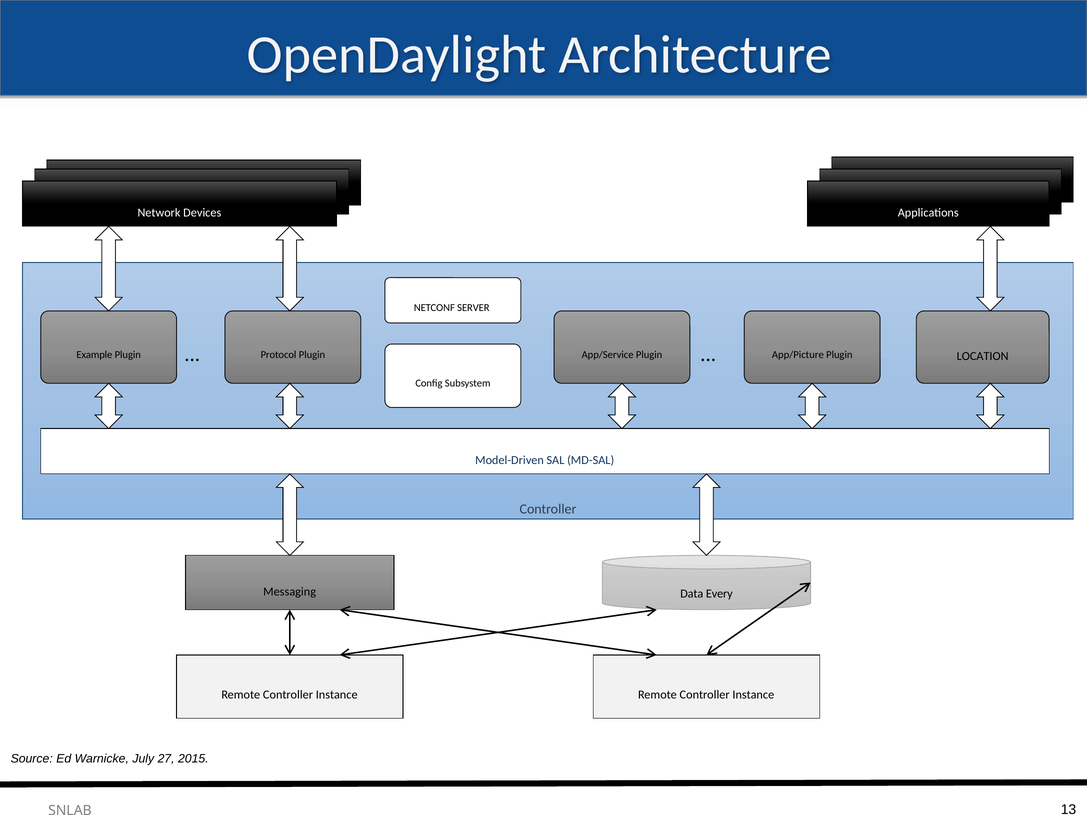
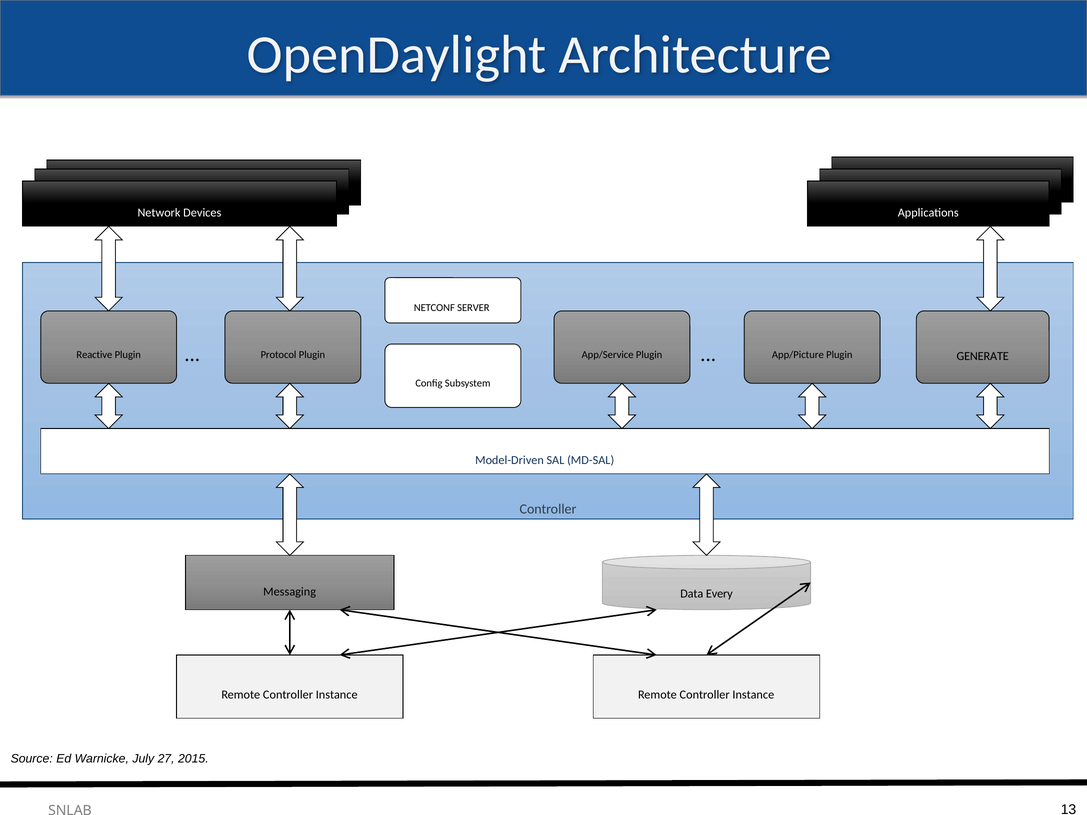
Example: Example -> Reactive (94, 355)
LOCATION: LOCATION -> GENERATE (983, 356)
